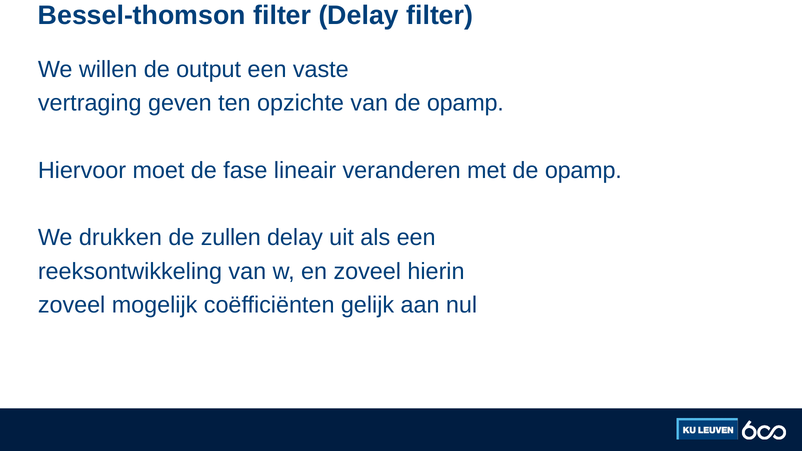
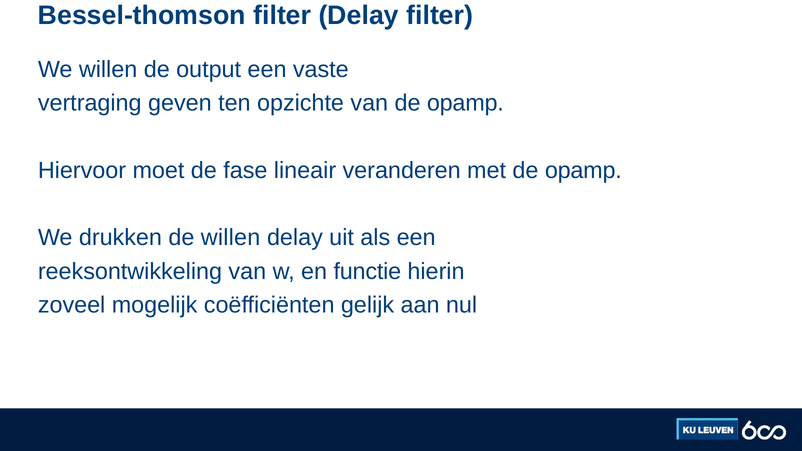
de zullen: zullen -> willen (231, 238)
en zoveel: zoveel -> functie (367, 271)
